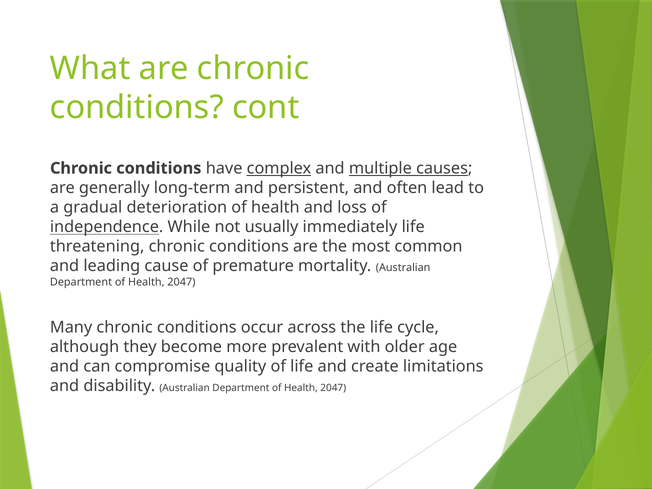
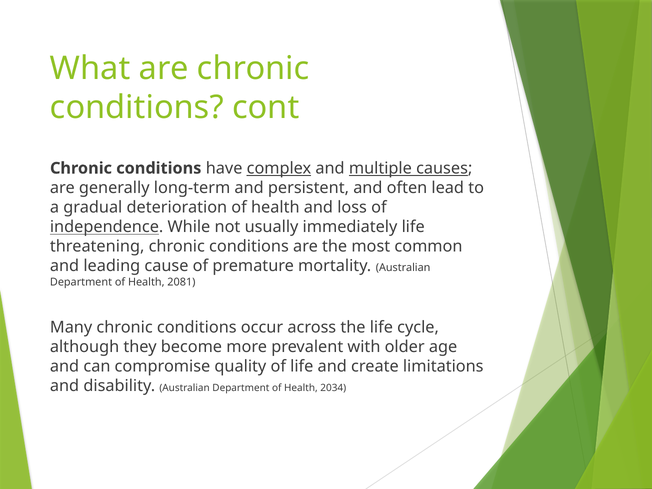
2047: 2047 -> 2081 (181, 282)
2047: 2047 -> 2034 (333, 388)
